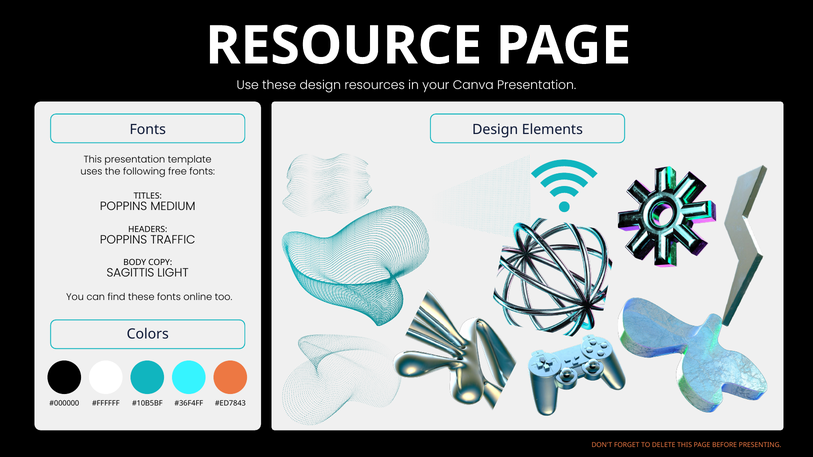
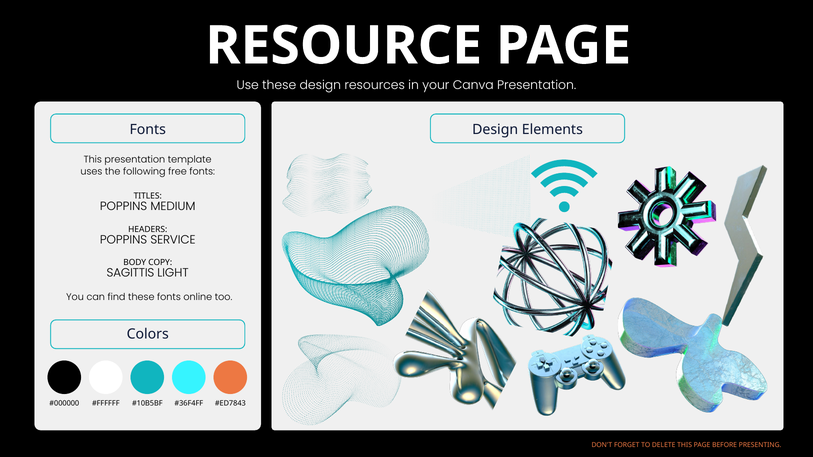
TRAFFIC: TRAFFIC -> SERVICE (173, 240)
